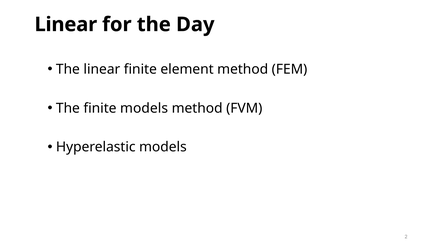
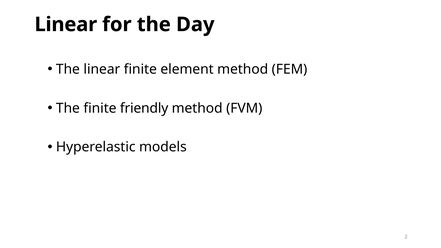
finite models: models -> friendly (144, 108)
